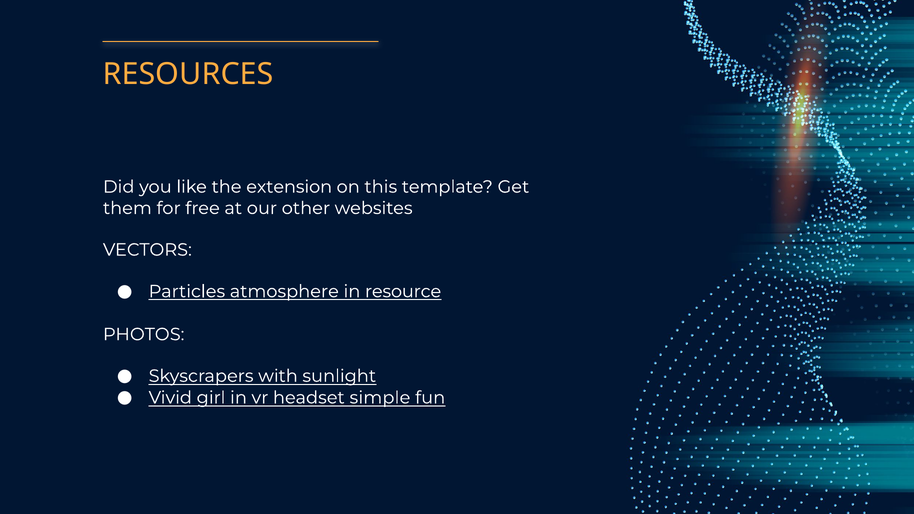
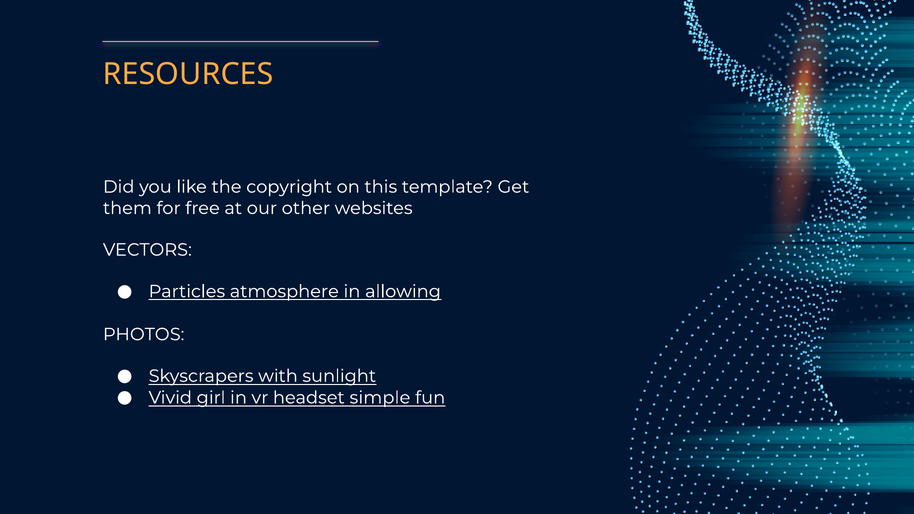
extension: extension -> copyright (289, 187)
resource: resource -> allowing (403, 292)
